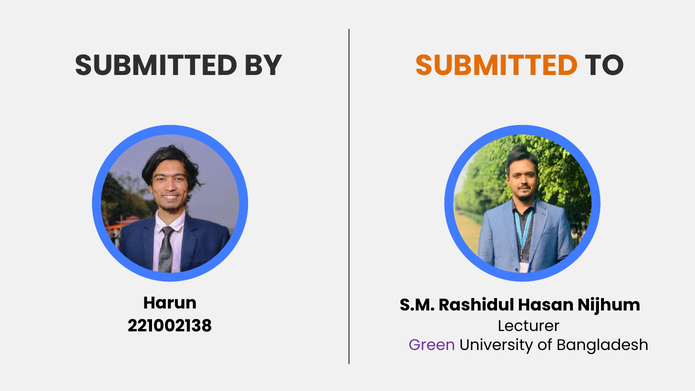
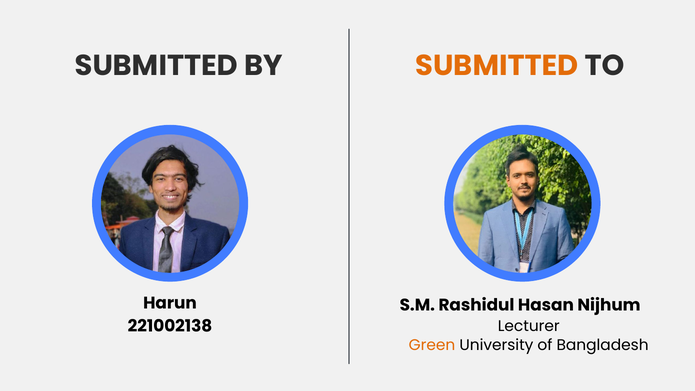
Green colour: purple -> orange (432, 345)
